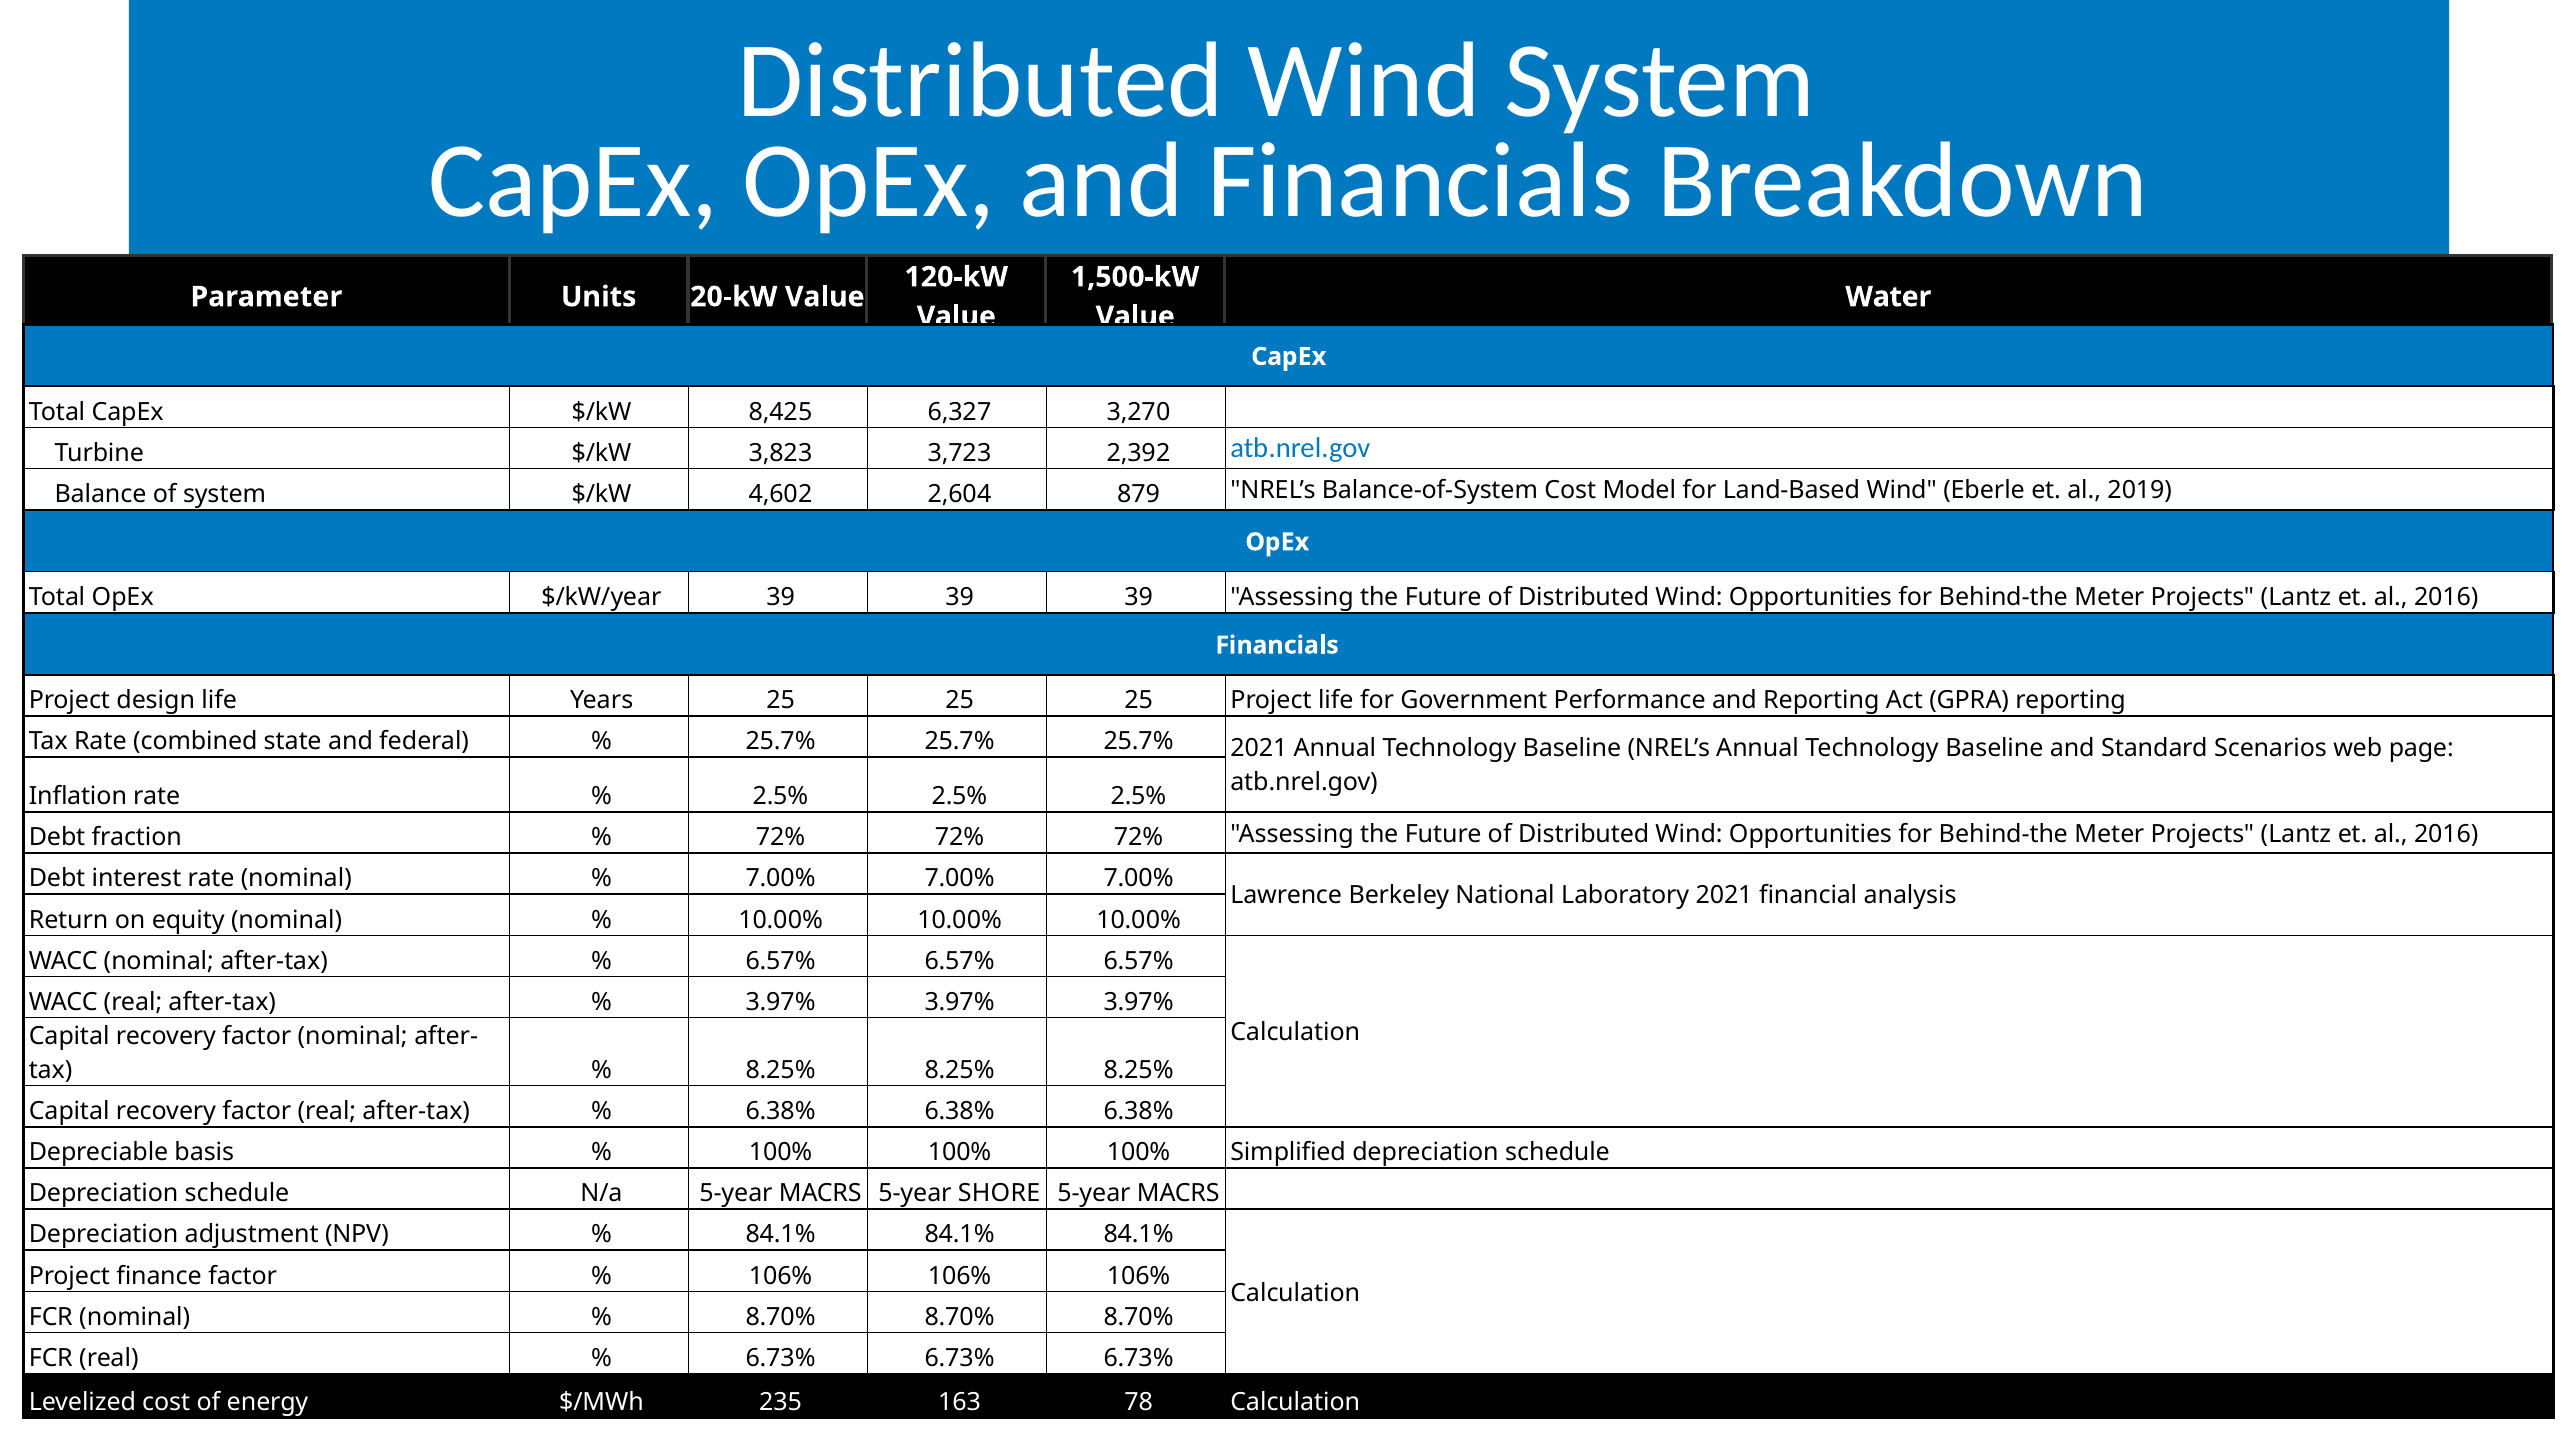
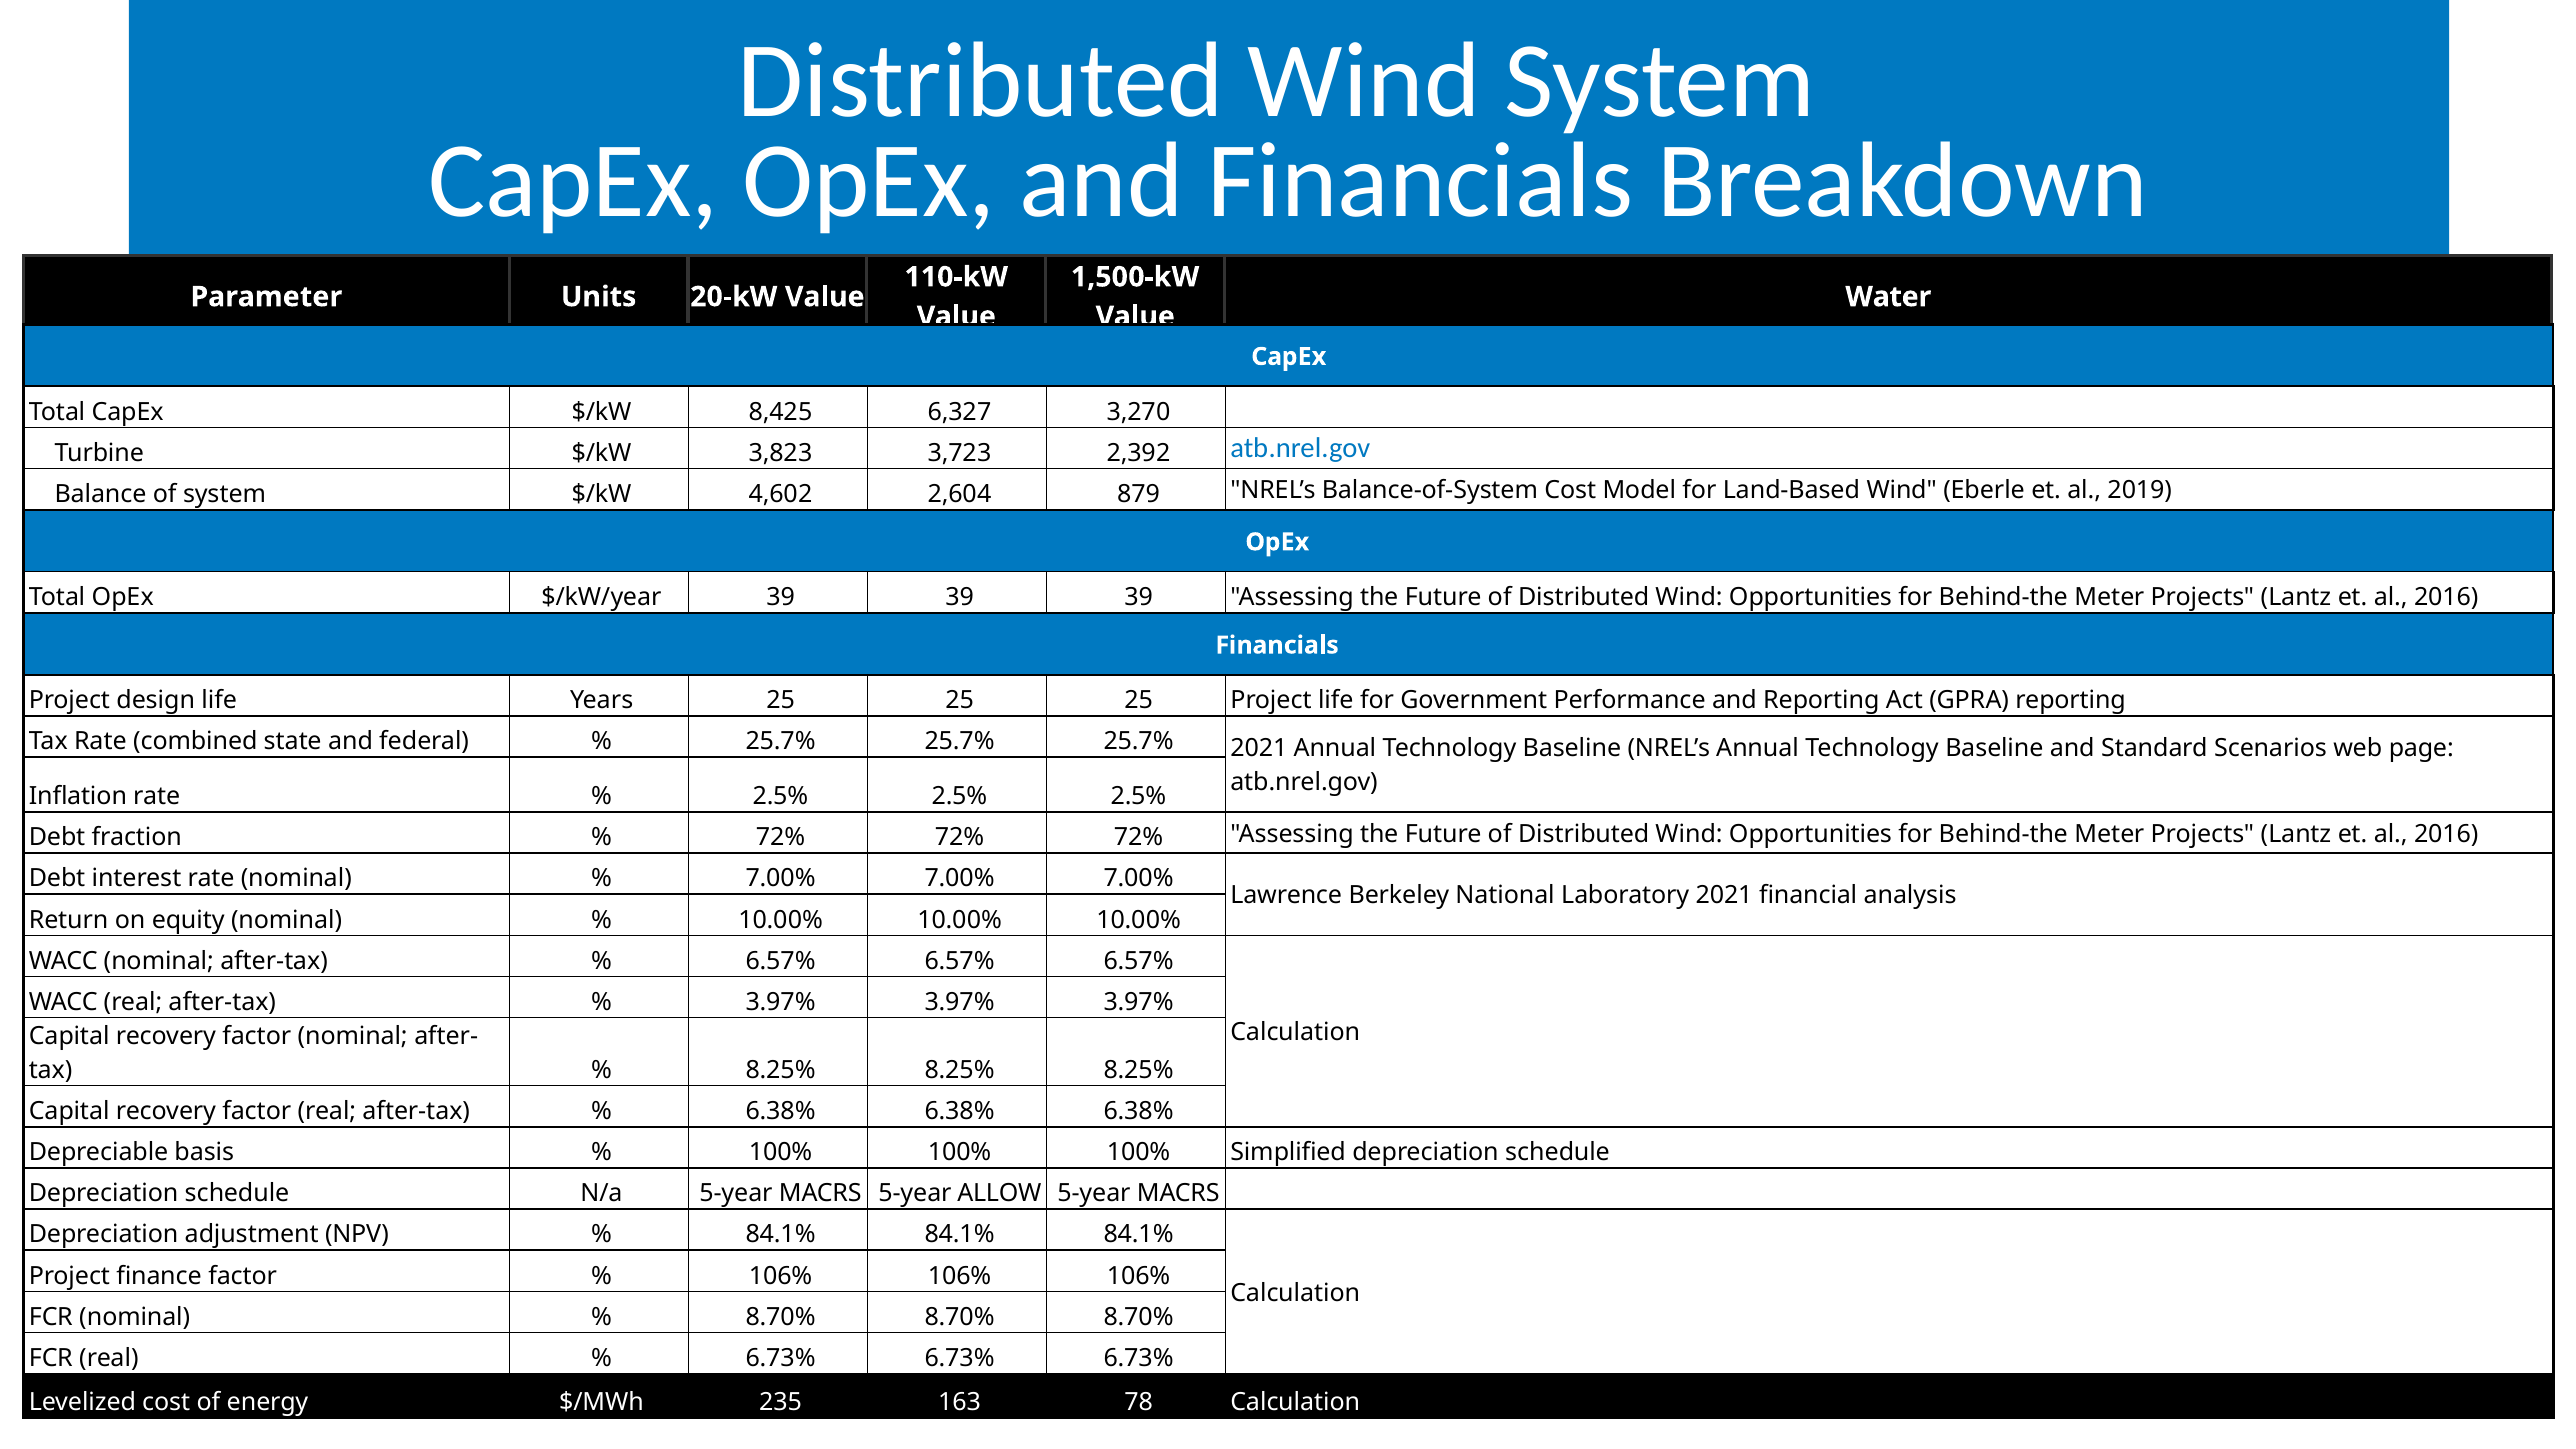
120-kW: 120-kW -> 110-kW (956, 277)
SHORE: SHORE -> ALLOW (999, 1194)
